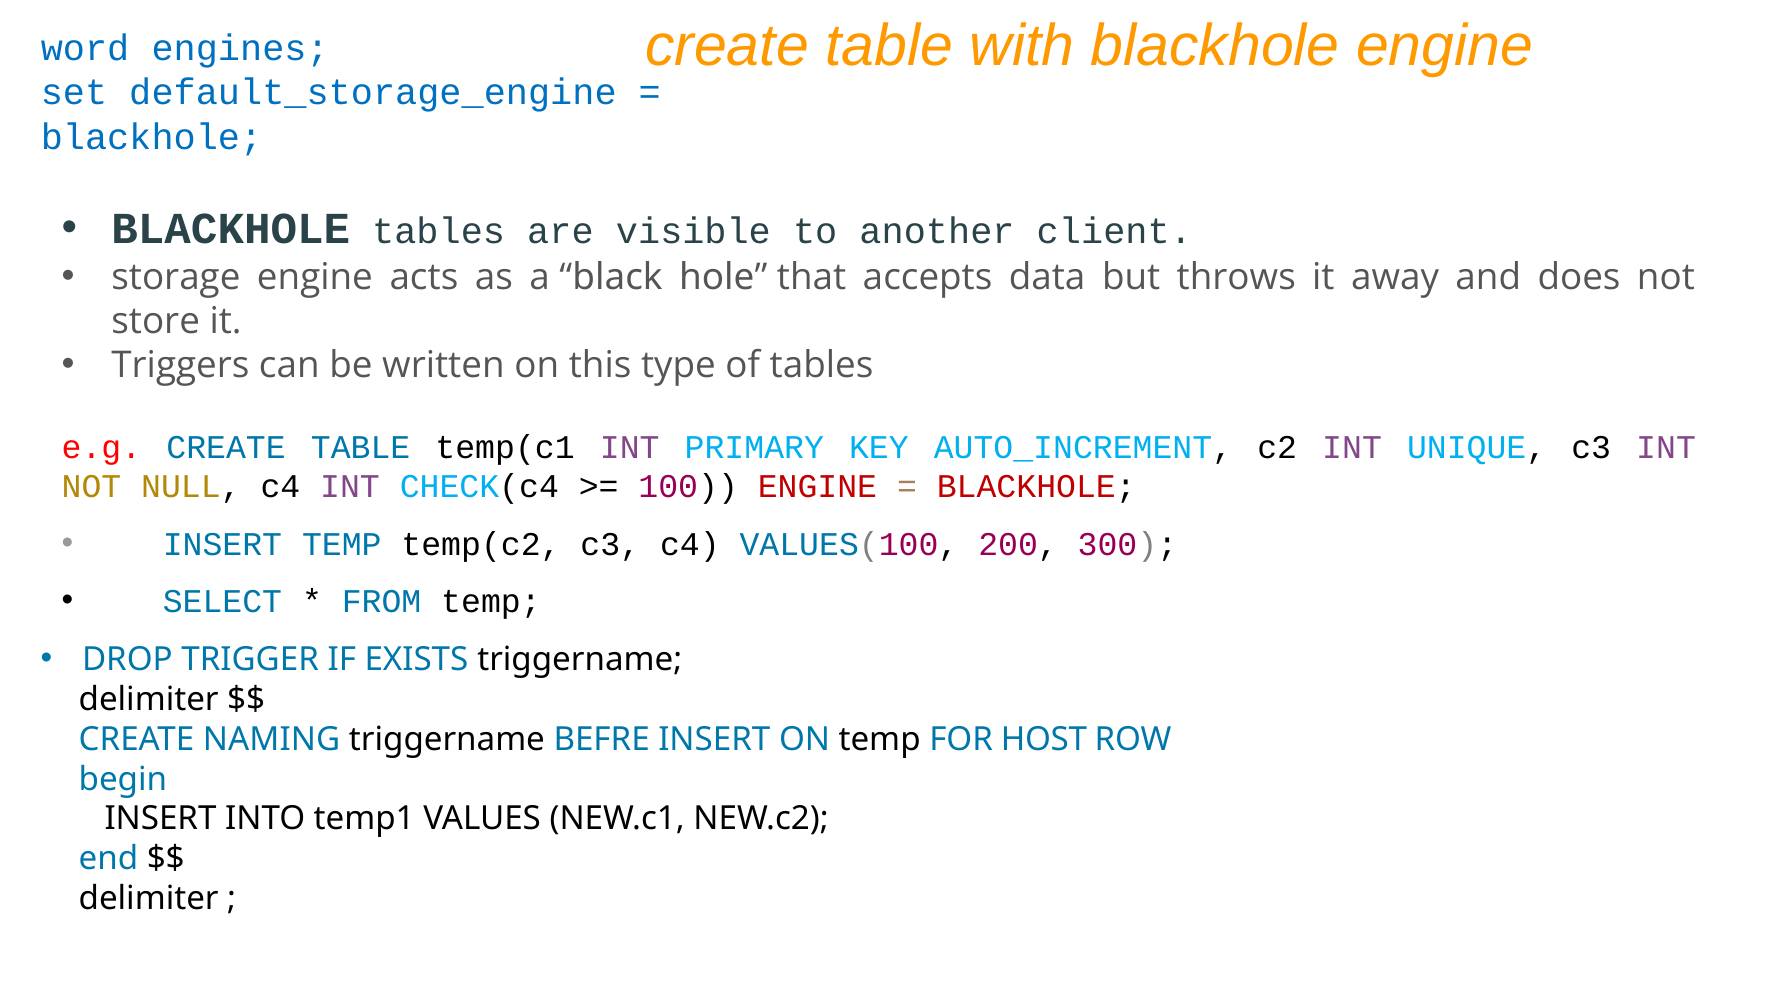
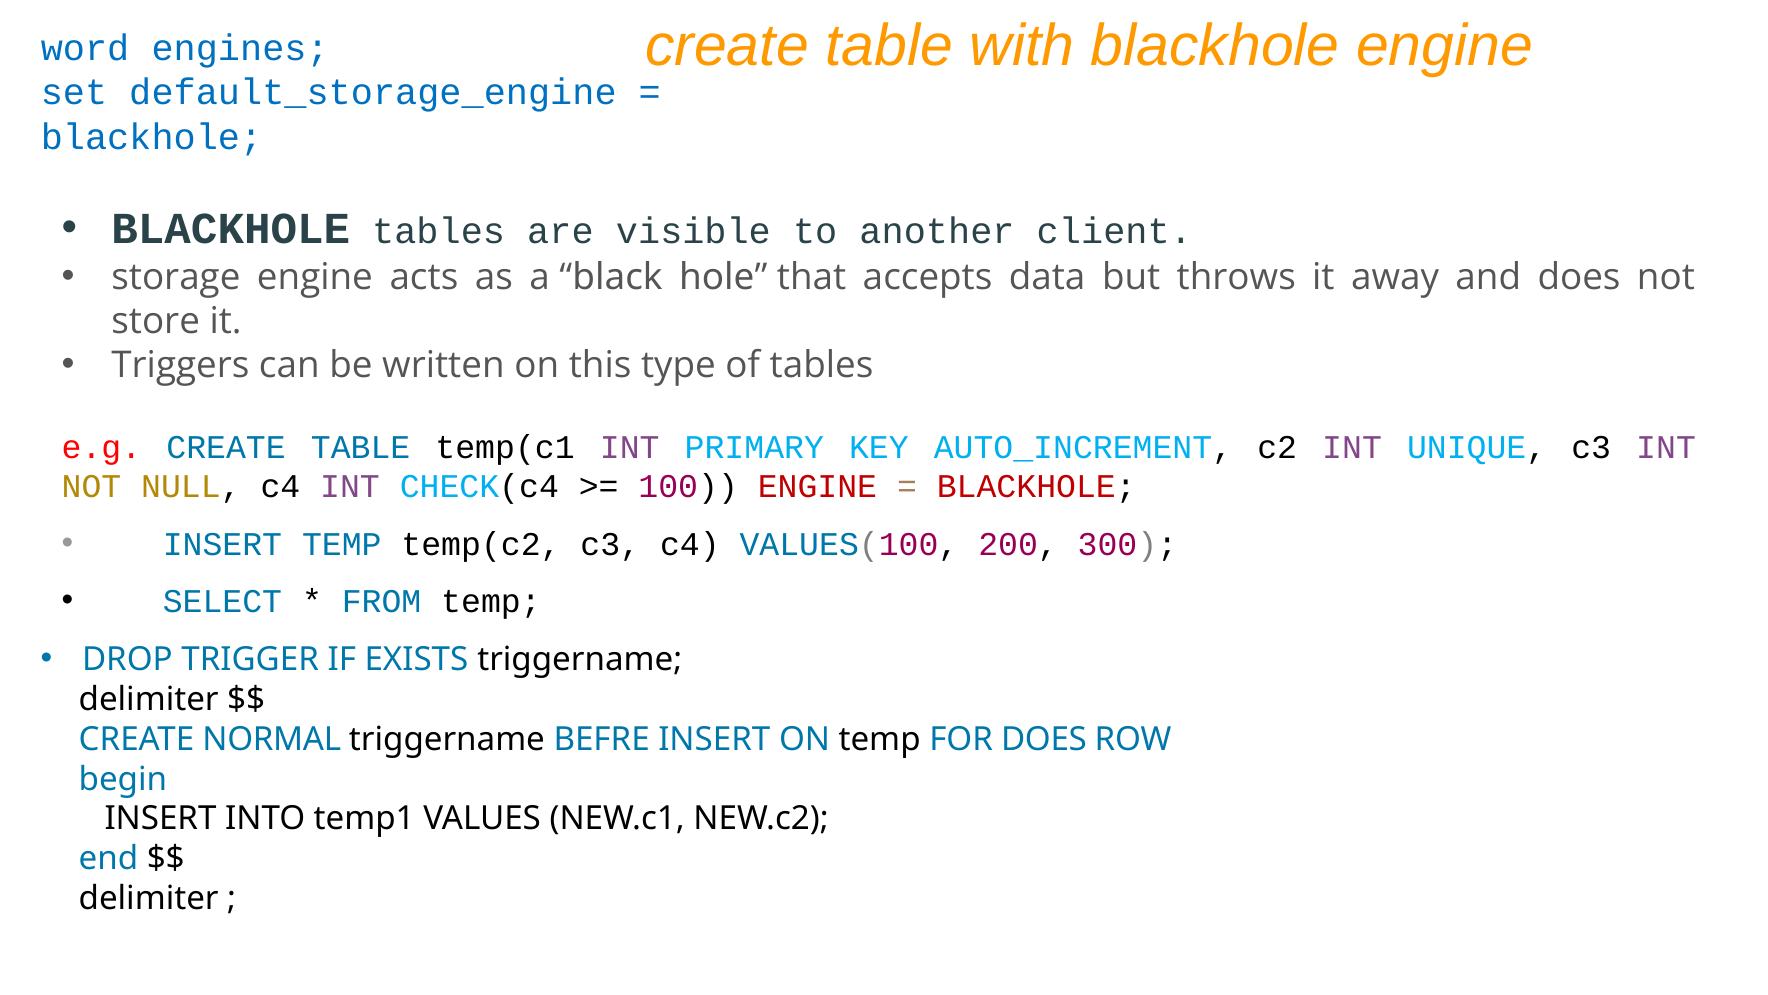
NAMING: NAMING -> NORMAL (272, 739)
FOR HOST: HOST -> DOES (1044, 739)
